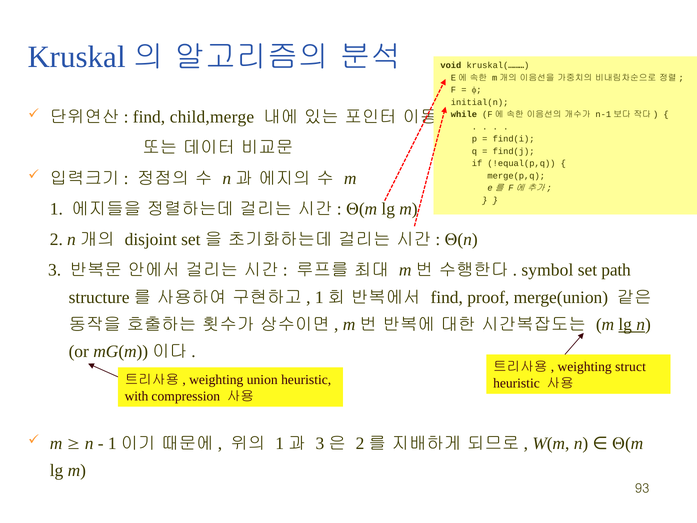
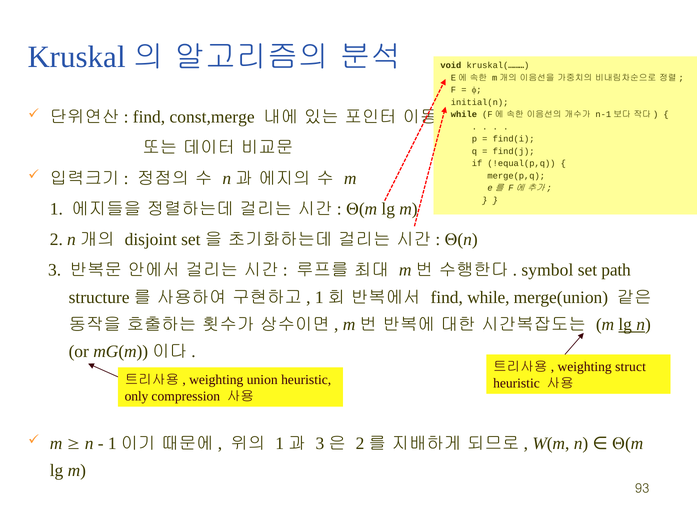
child,merge: child,merge -> const,merge (212, 117)
find proof: proof -> while (488, 297)
with: with -> only (136, 396)
